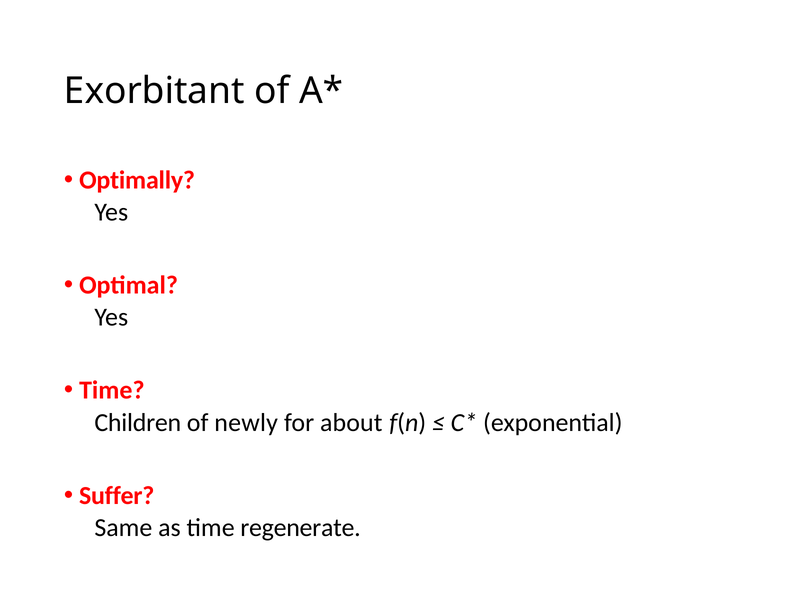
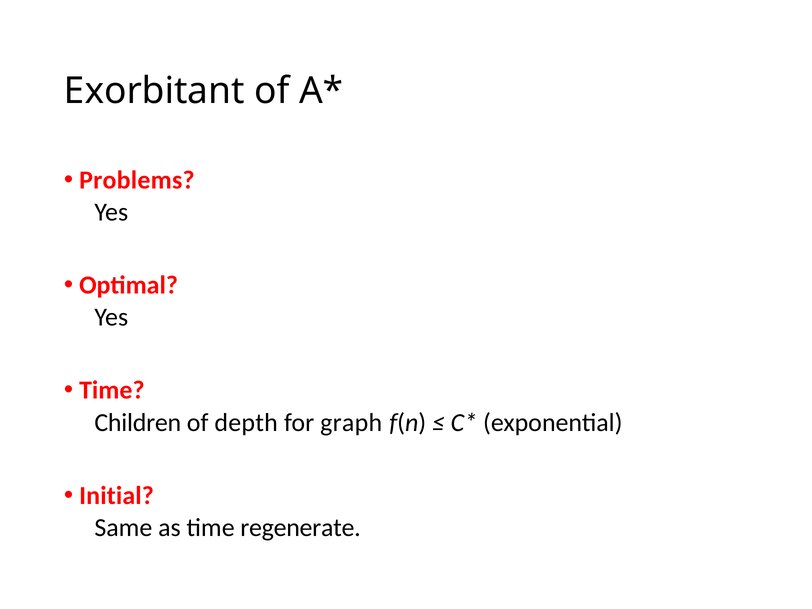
Optimally: Optimally -> Problems (137, 180)
newly: newly -> depth (246, 423)
about: about -> graph (351, 423)
Suffer: Suffer -> Initial (117, 495)
